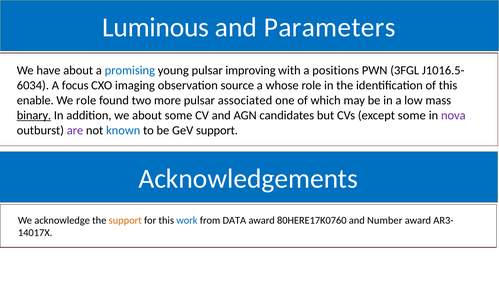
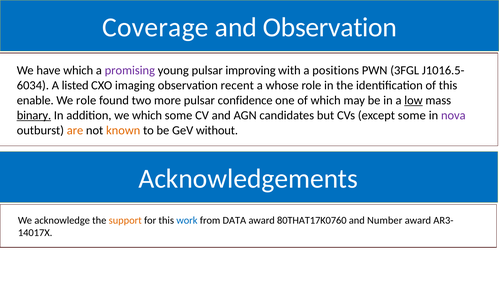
Luminous: Luminous -> Coverage (155, 27)
and Parameters: Parameters -> Observation (330, 27)
have about: about -> which (78, 70)
promising colour: blue -> purple (130, 70)
focus: focus -> listed (75, 85)
source: source -> recent (237, 85)
associated: associated -> confidence (245, 100)
low underline: none -> present (413, 100)
we about: about -> which (147, 115)
are colour: purple -> orange (75, 130)
known colour: blue -> orange (123, 130)
GeV support: support -> without (217, 130)
80HERE17K0760: 80HERE17K0760 -> 80THAT17K0760 (312, 220)
